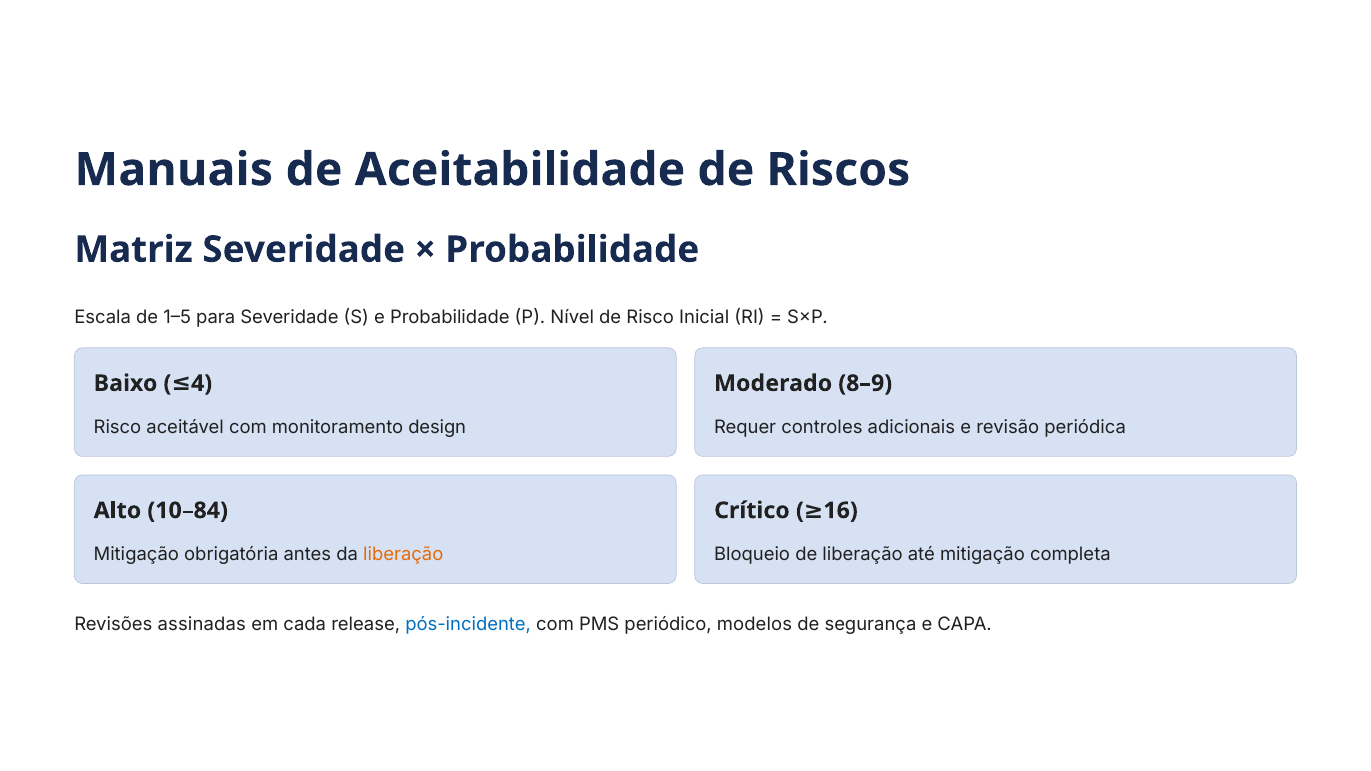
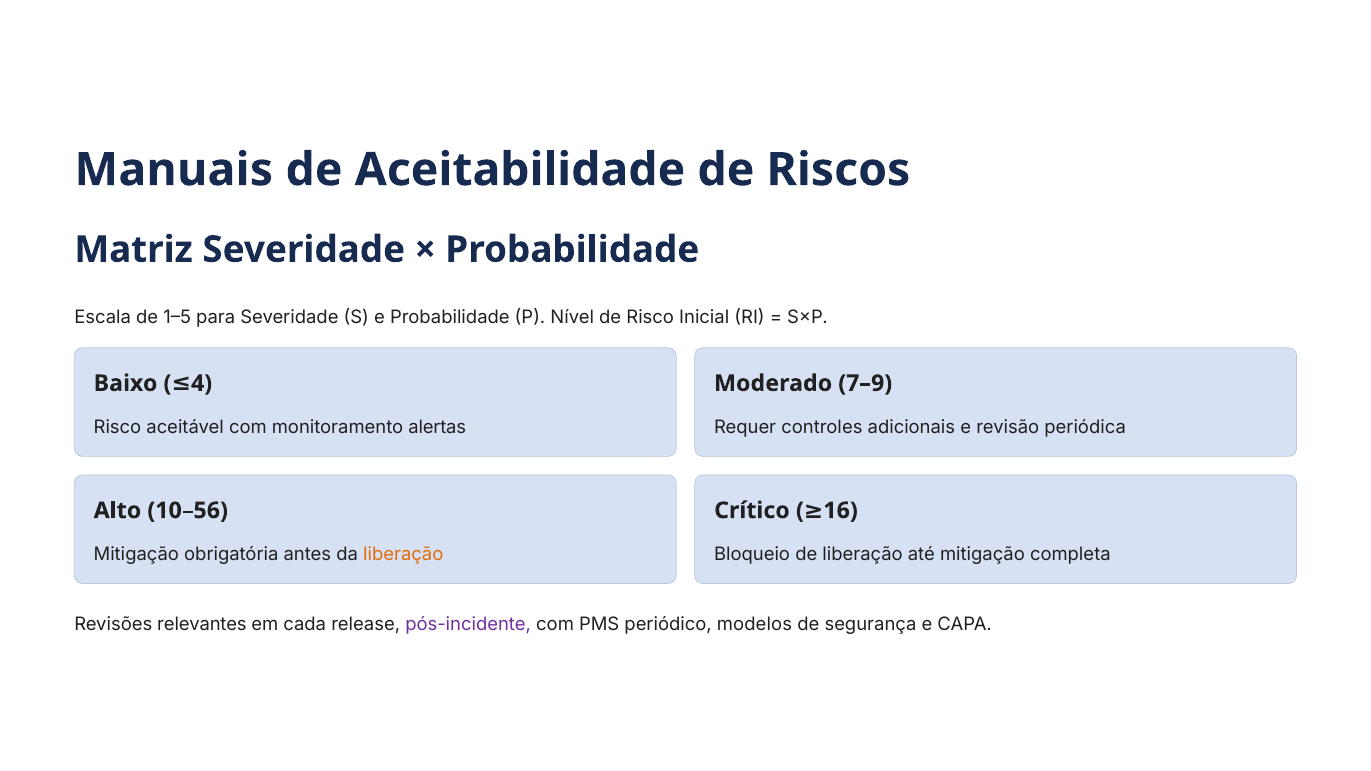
8–9: 8–9 -> 7–9 (865, 383)
design: design -> alertas (437, 427)
10–84: 10–84 -> 10–56 (188, 511)
assinadas: assinadas -> relevantes (202, 625)
pós-incidente colour: blue -> purple (468, 625)
